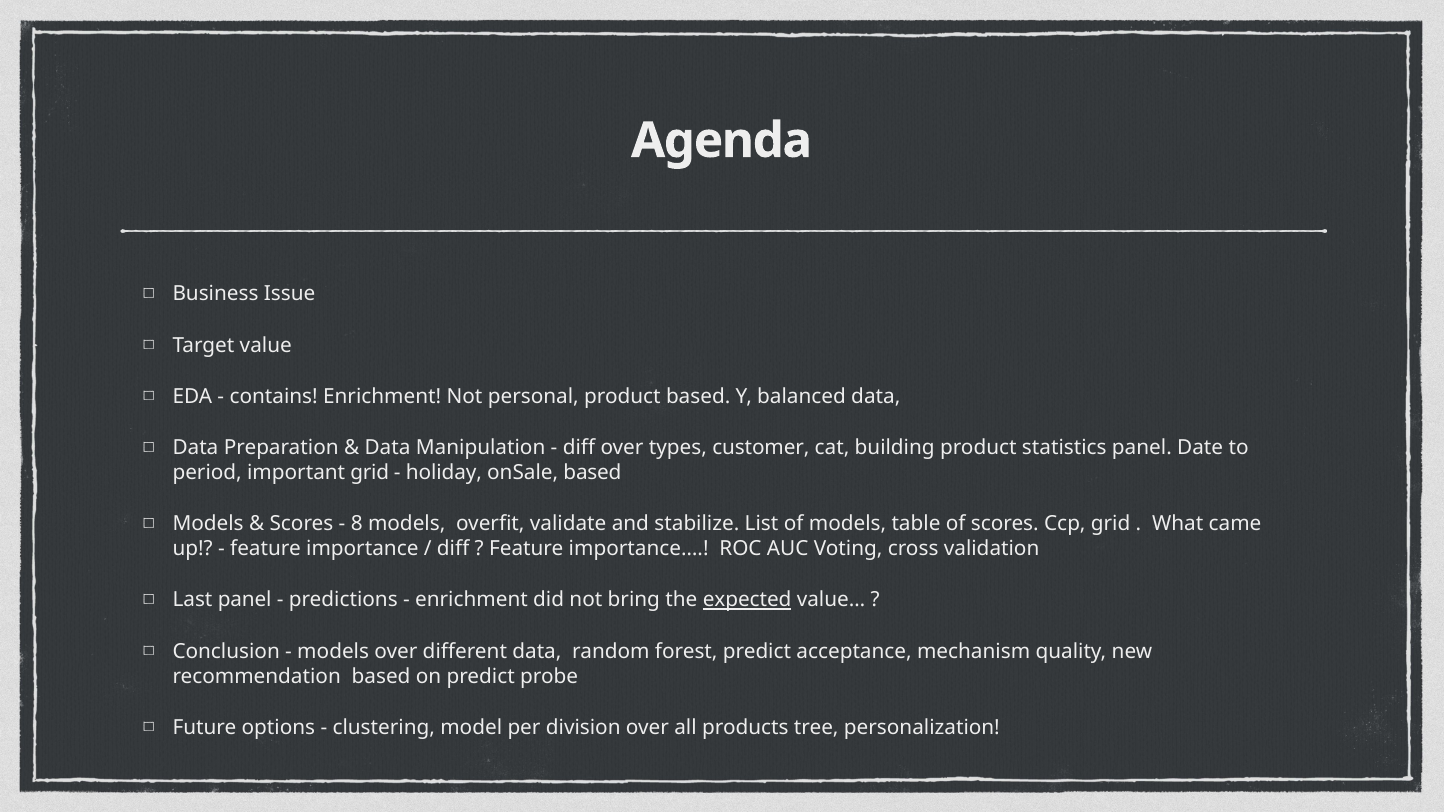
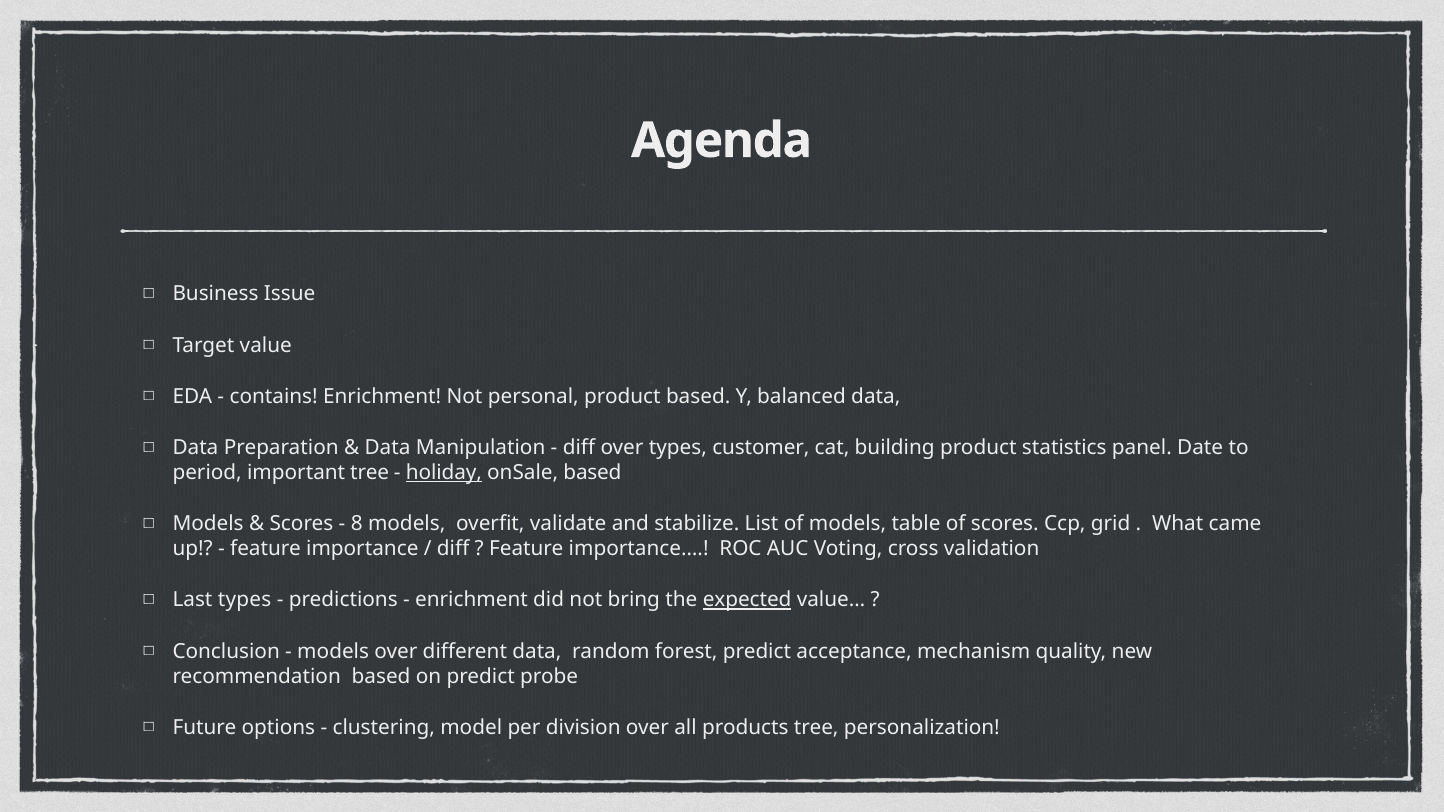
important grid: grid -> tree (370, 473)
holiday underline: none -> present (444, 473)
Last panel: panel -> types (245, 600)
